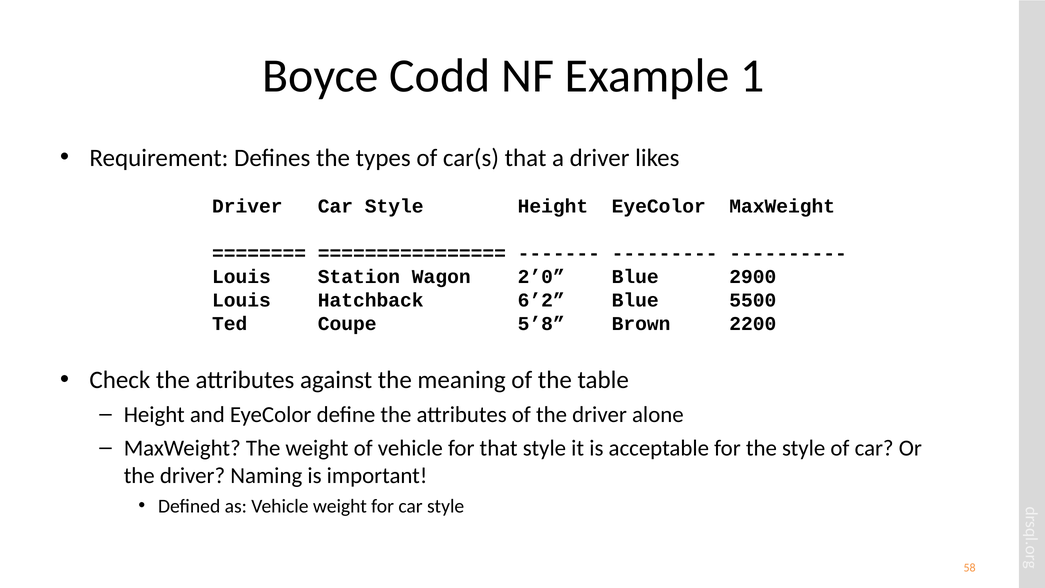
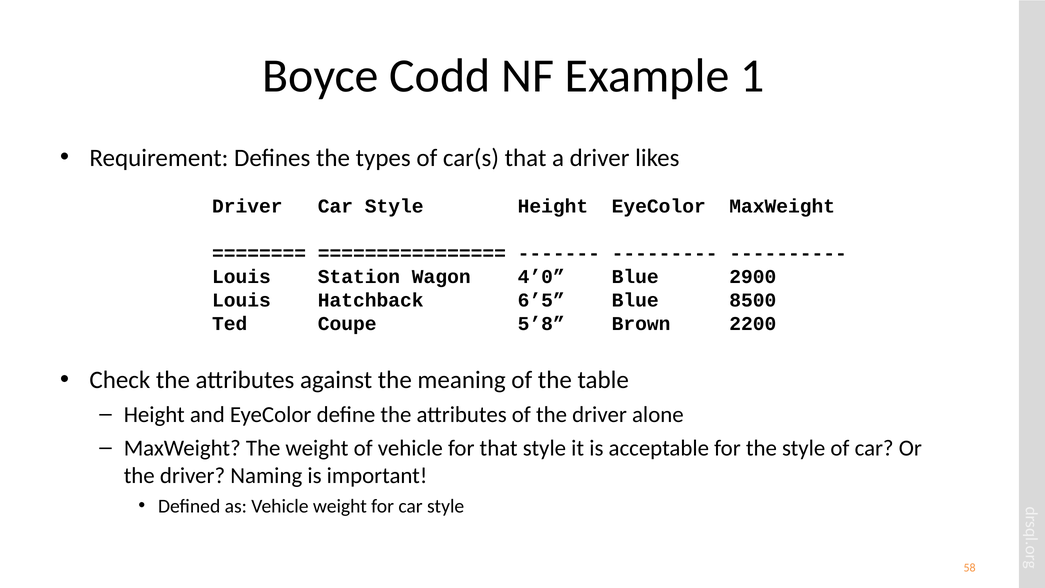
2’0: 2’0 -> 4’0 (541, 277)
6’2: 6’2 -> 6’5 (541, 300)
5500: 5500 -> 8500 (753, 300)
